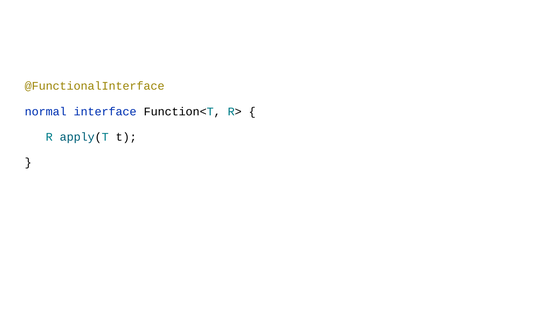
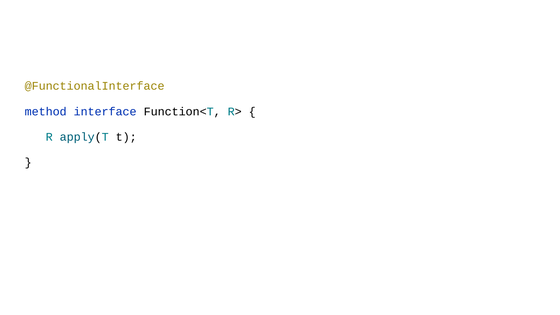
normal: normal -> method (46, 112)
